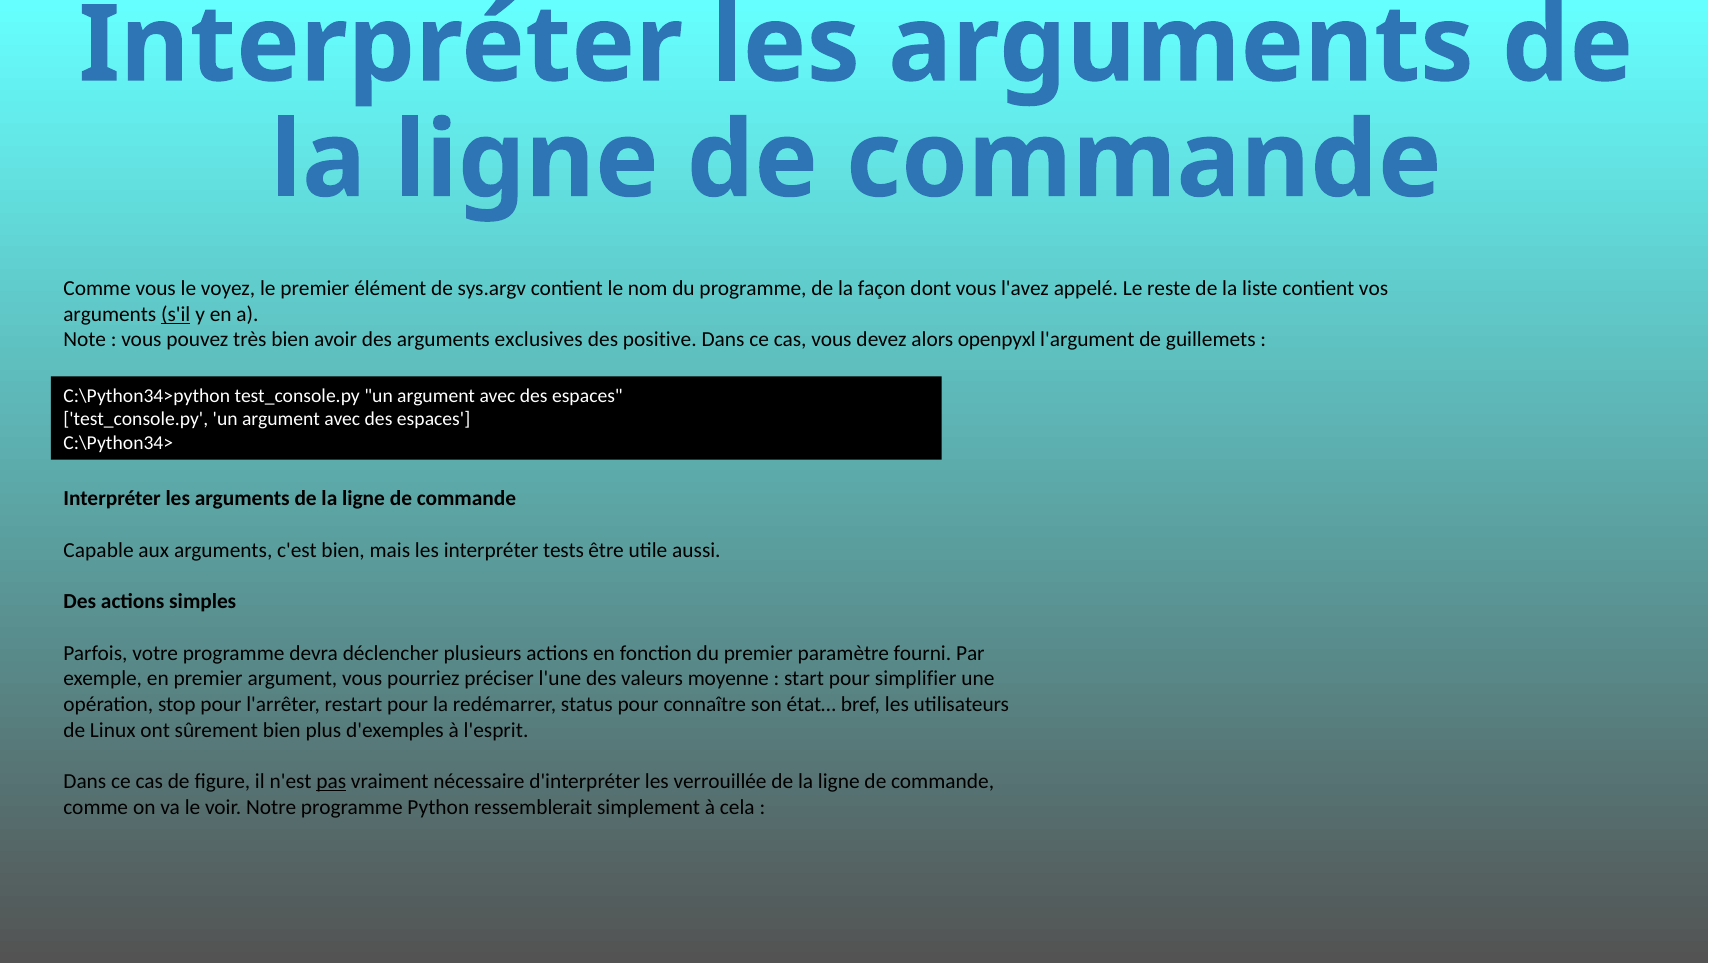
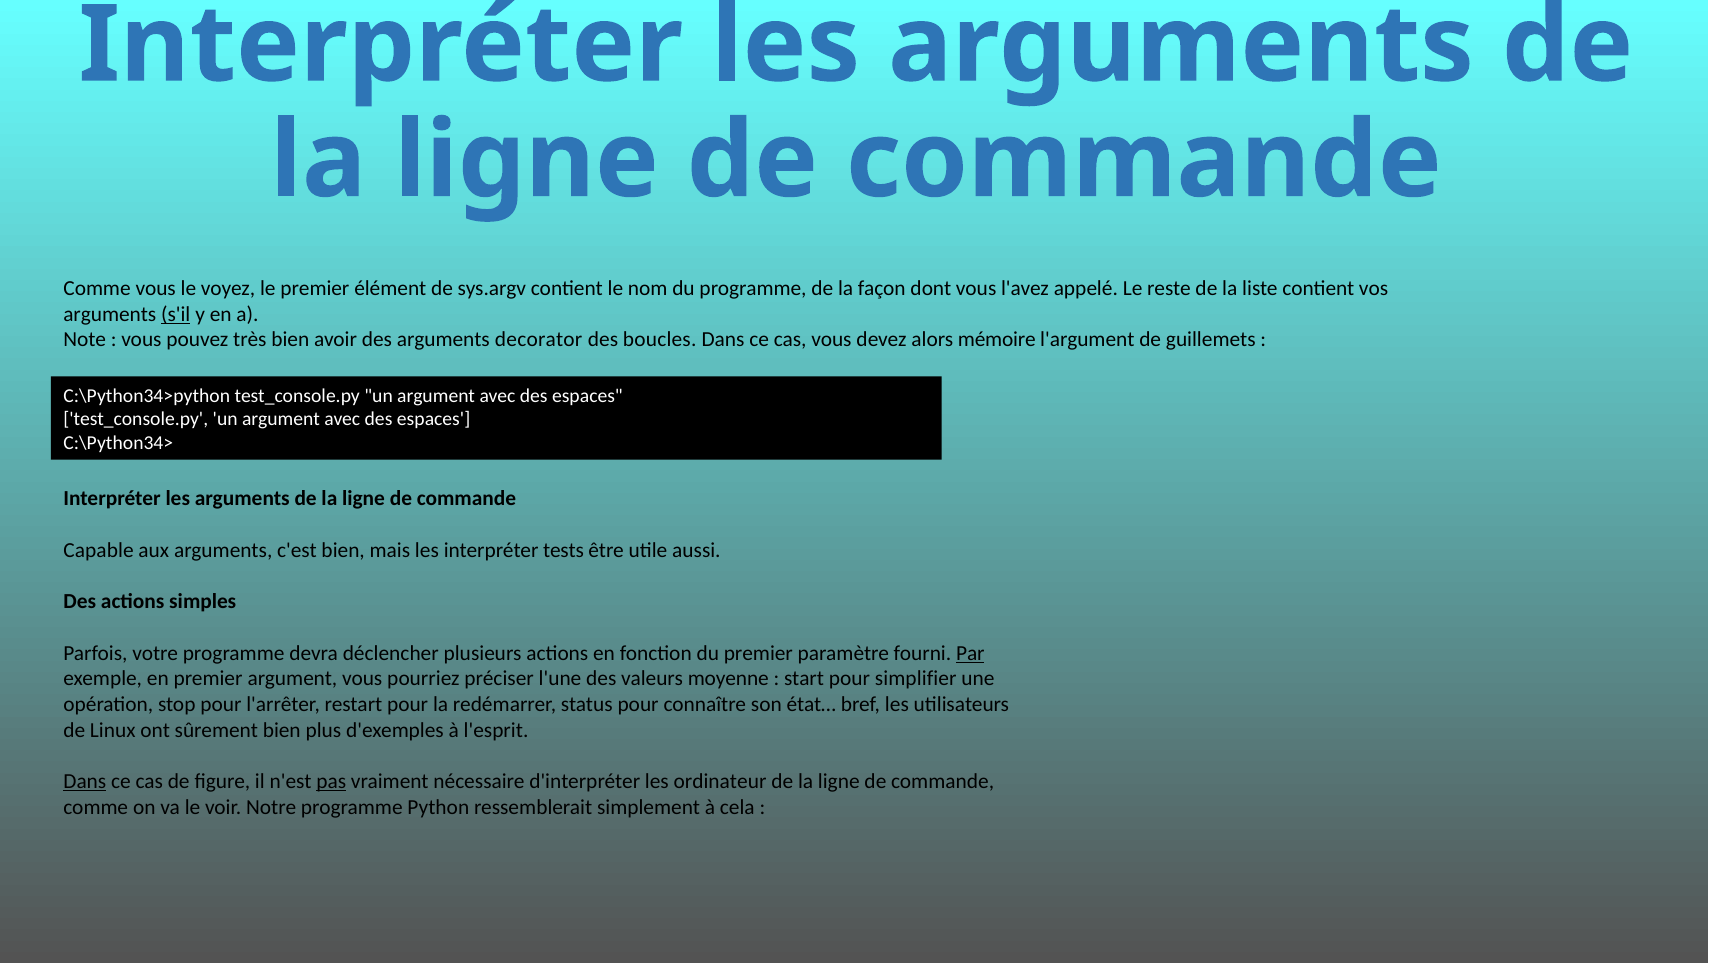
exclusives: exclusives -> decorator (539, 340)
positive: positive -> boucles (660, 340)
openpyxl: openpyxl -> mémoire (997, 340)
Par underline: none -> present (970, 653)
Dans underline: none -> present (85, 781)
verrouillée: verrouillée -> ordinateur (720, 781)
